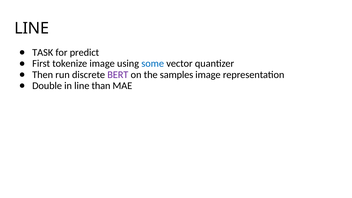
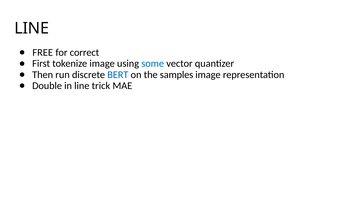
TASK: TASK -> FREE (43, 52)
predict: predict -> correct (84, 52)
BERT colour: purple -> blue (118, 75)
than: than -> trick (101, 86)
